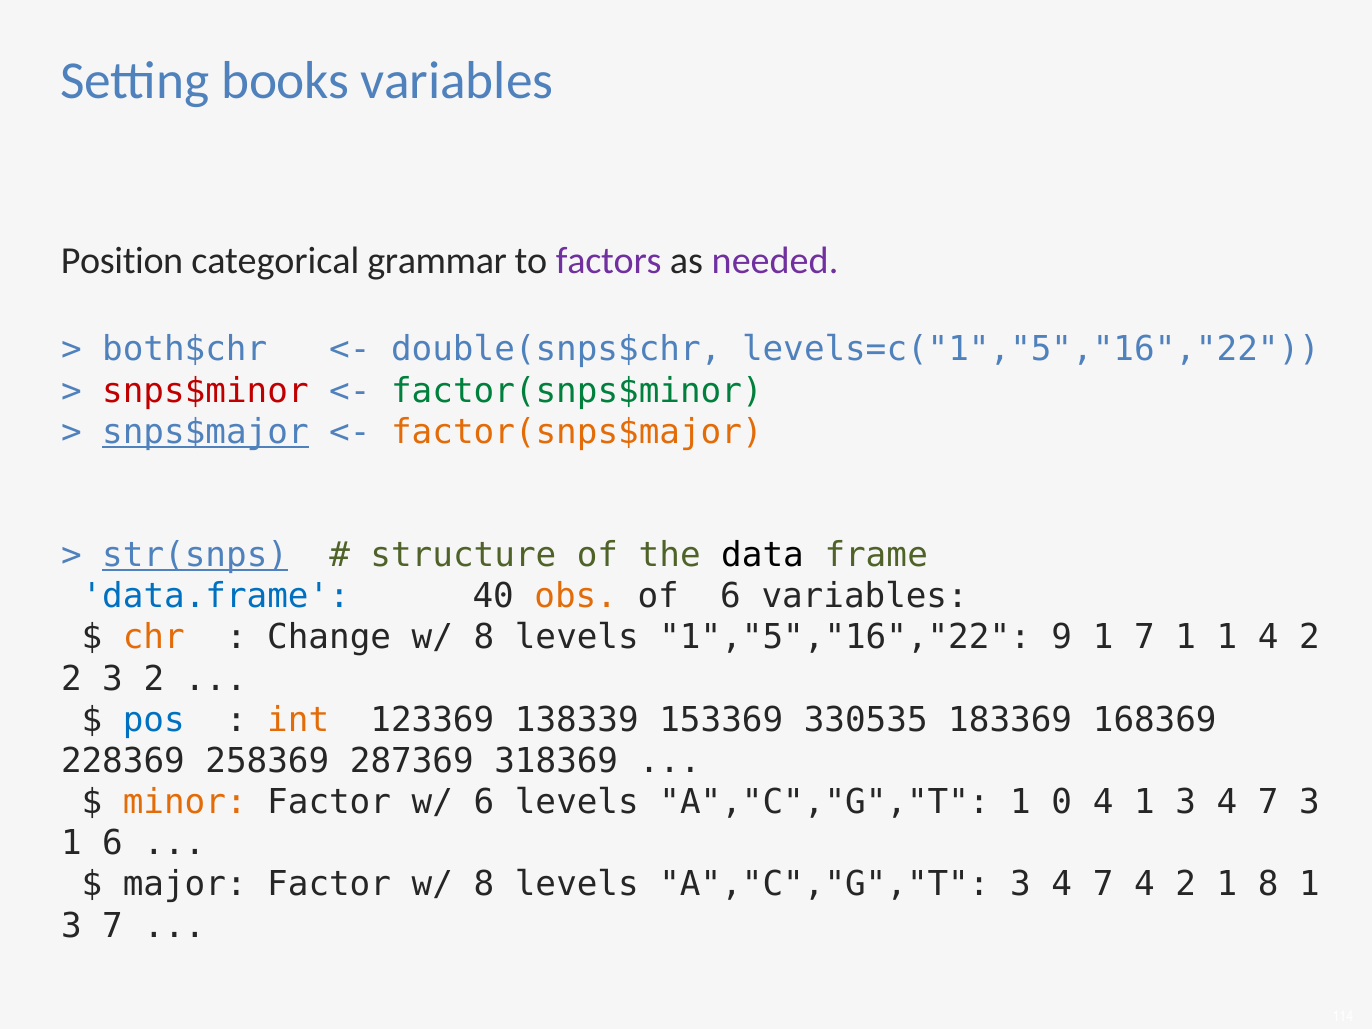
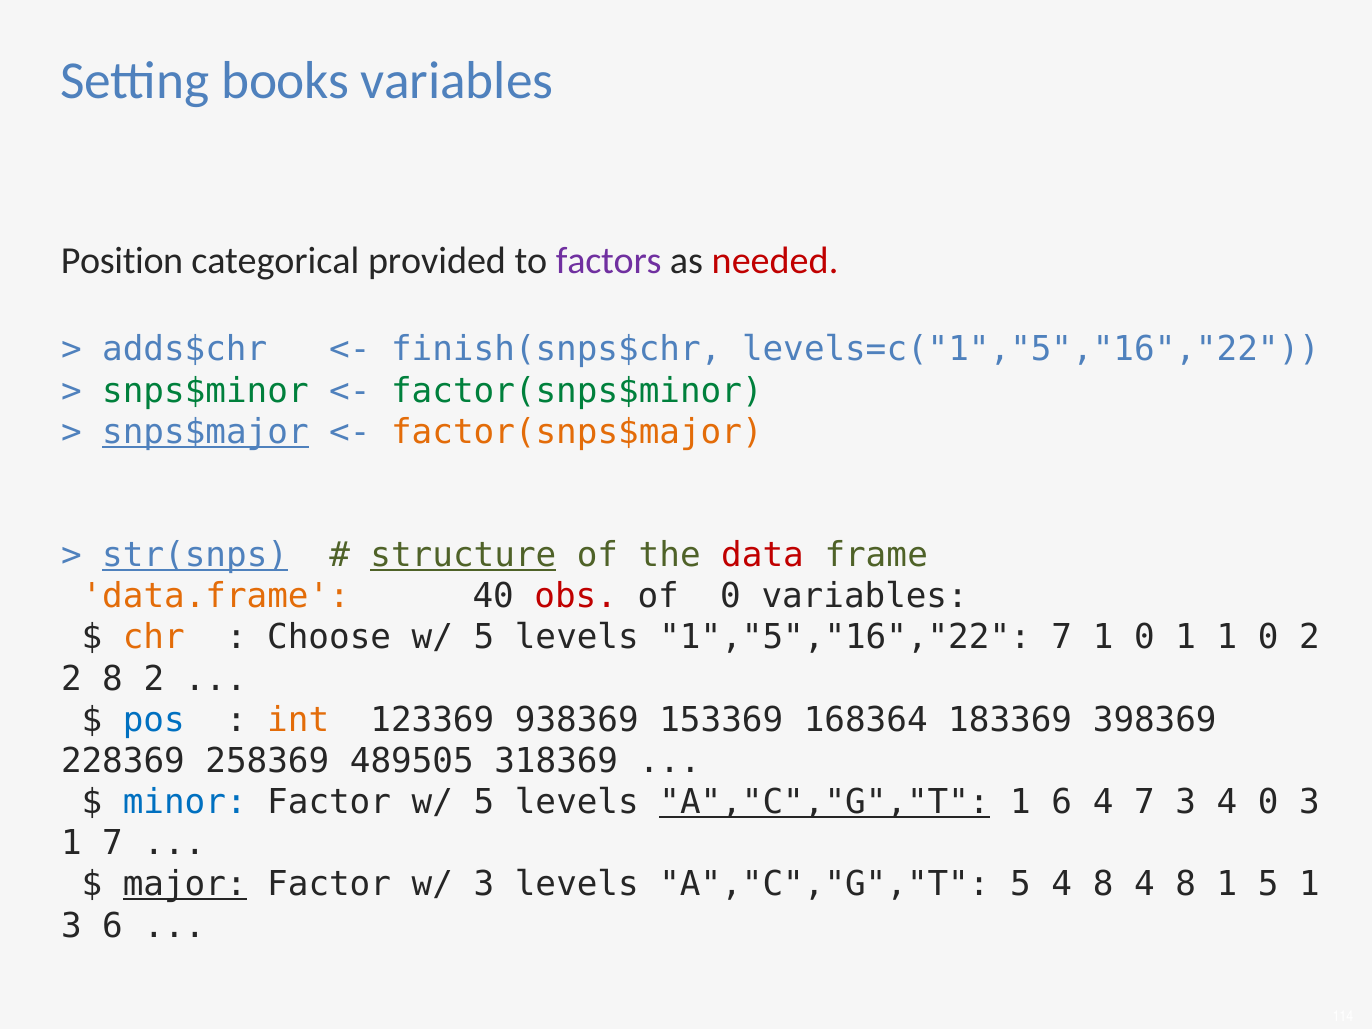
grammar: grammar -> provided (437, 261)
needed colour: purple -> red (775, 261)
both$chr: both$chr -> adds$chr (185, 350)
double(snps$chr: double(snps$chr -> finish(snps$chr (556, 350)
snps$minor colour: red -> green (205, 391)
structure underline: none -> present (463, 555)
data colour: black -> red (763, 555)
data.frame colour: blue -> orange (216, 597)
obs colour: orange -> red (576, 597)
of 6: 6 -> 0 (731, 597)
Change: Change -> Choose (329, 638)
8: 8 -> 5 (484, 638)
1","5","16","22 9: 9 -> 7 (1062, 638)
7: 7 -> 0 (1144, 638)
1 1 4: 4 -> 0 (1268, 638)
2 3: 3 -> 8 (113, 679)
138339: 138339 -> 938369 (577, 720)
330535: 330535 -> 168364 (866, 720)
168369: 168369 -> 398369 (1155, 720)
287369: 287369 -> 489505 (412, 761)
minor colour: orange -> blue (185, 802)
Factor w/ 6: 6 -> 5 (484, 802)
A","C","G","T underline: none -> present (825, 802)
1 0: 0 -> 6 (1062, 802)
4 1: 1 -> 7 (1144, 802)
7: 7 -> 0 (1268, 802)
1 6: 6 -> 7 (113, 843)
major underline: none -> present (185, 885)
Factor w/ 8: 8 -> 3 (484, 885)
A","C","G","T 3: 3 -> 5 (1020, 885)
7: 7 -> 8 (1103, 885)
2: 2 -> 8 (1186, 885)
1 8: 8 -> 5 (1268, 885)
3 7: 7 -> 6 (113, 926)
